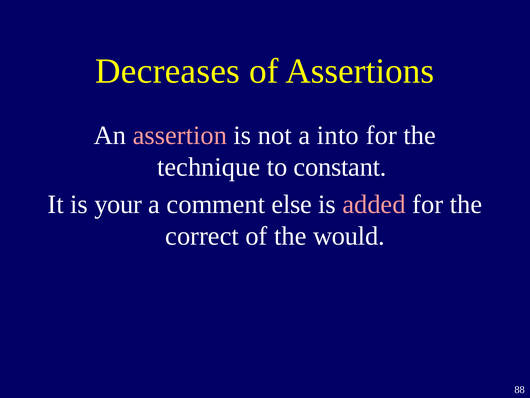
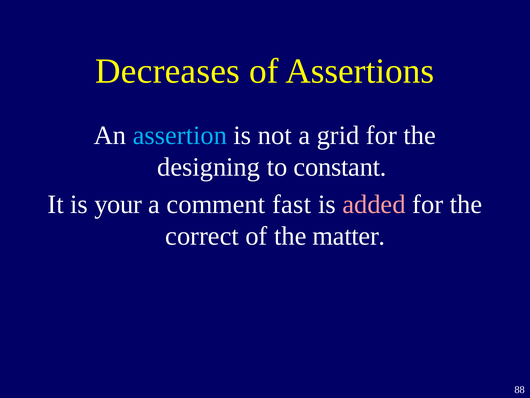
assertion colour: pink -> light blue (180, 135)
into: into -> grid (338, 135)
technique: technique -> designing (209, 167)
else: else -> fast (292, 204)
would: would -> matter (349, 236)
